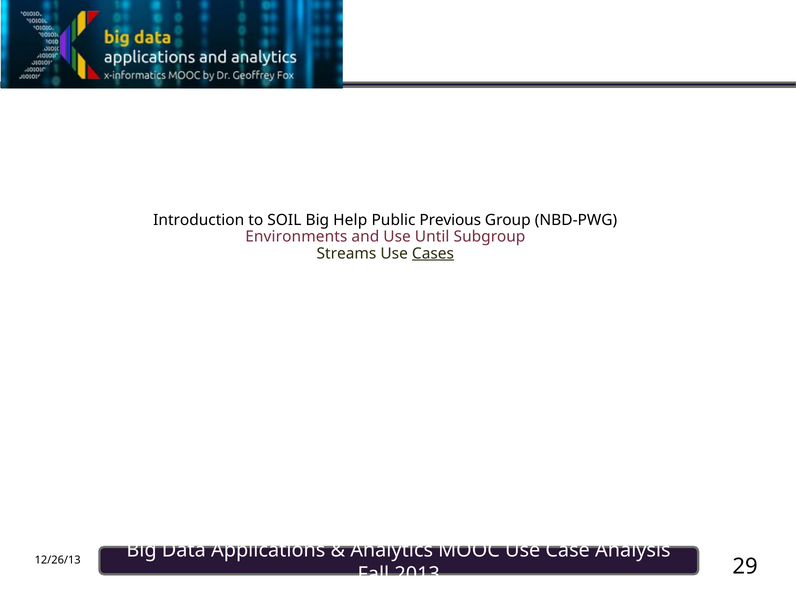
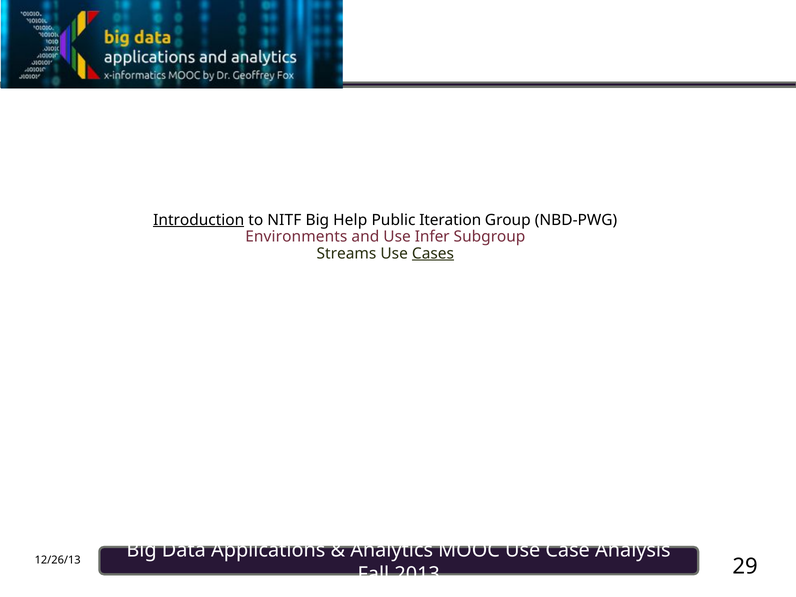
Introduction underline: none -> present (199, 220)
SOIL: SOIL -> NITF (284, 220)
Previous: Previous -> Iteration (450, 220)
Until: Until -> Infer (432, 237)
